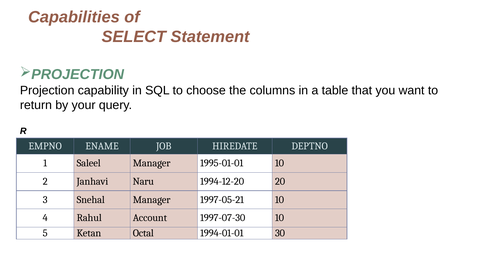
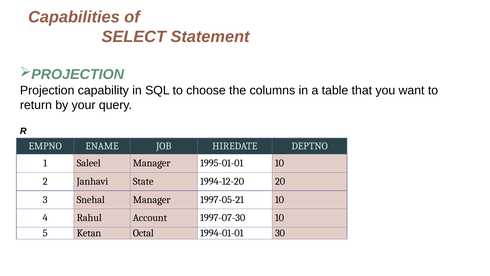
Naru: Naru -> State (143, 181)
